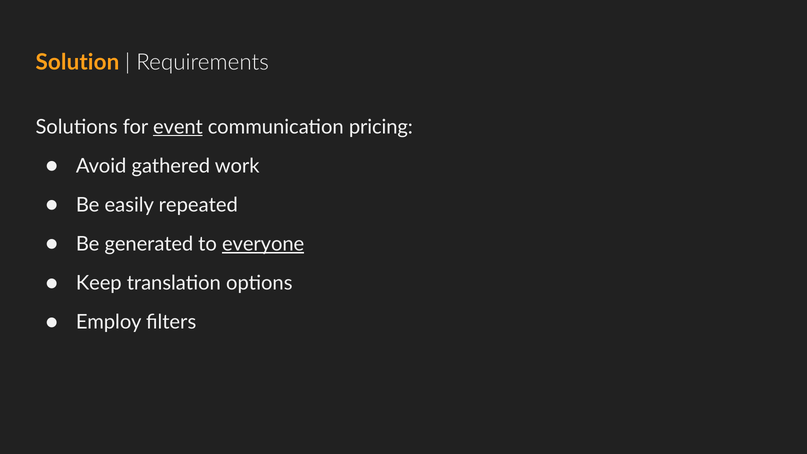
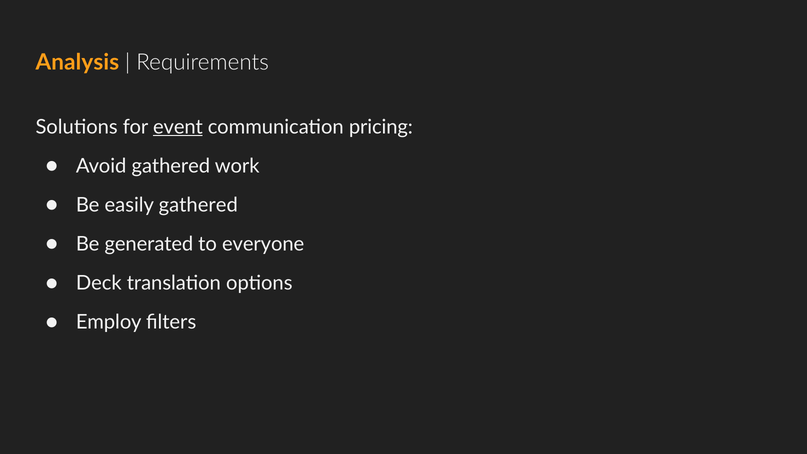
Solution: Solution -> Analysis (77, 62)
easily repeated: repeated -> gathered (198, 205)
everyone underline: present -> none (263, 244)
Keep: Keep -> Deck (99, 283)
